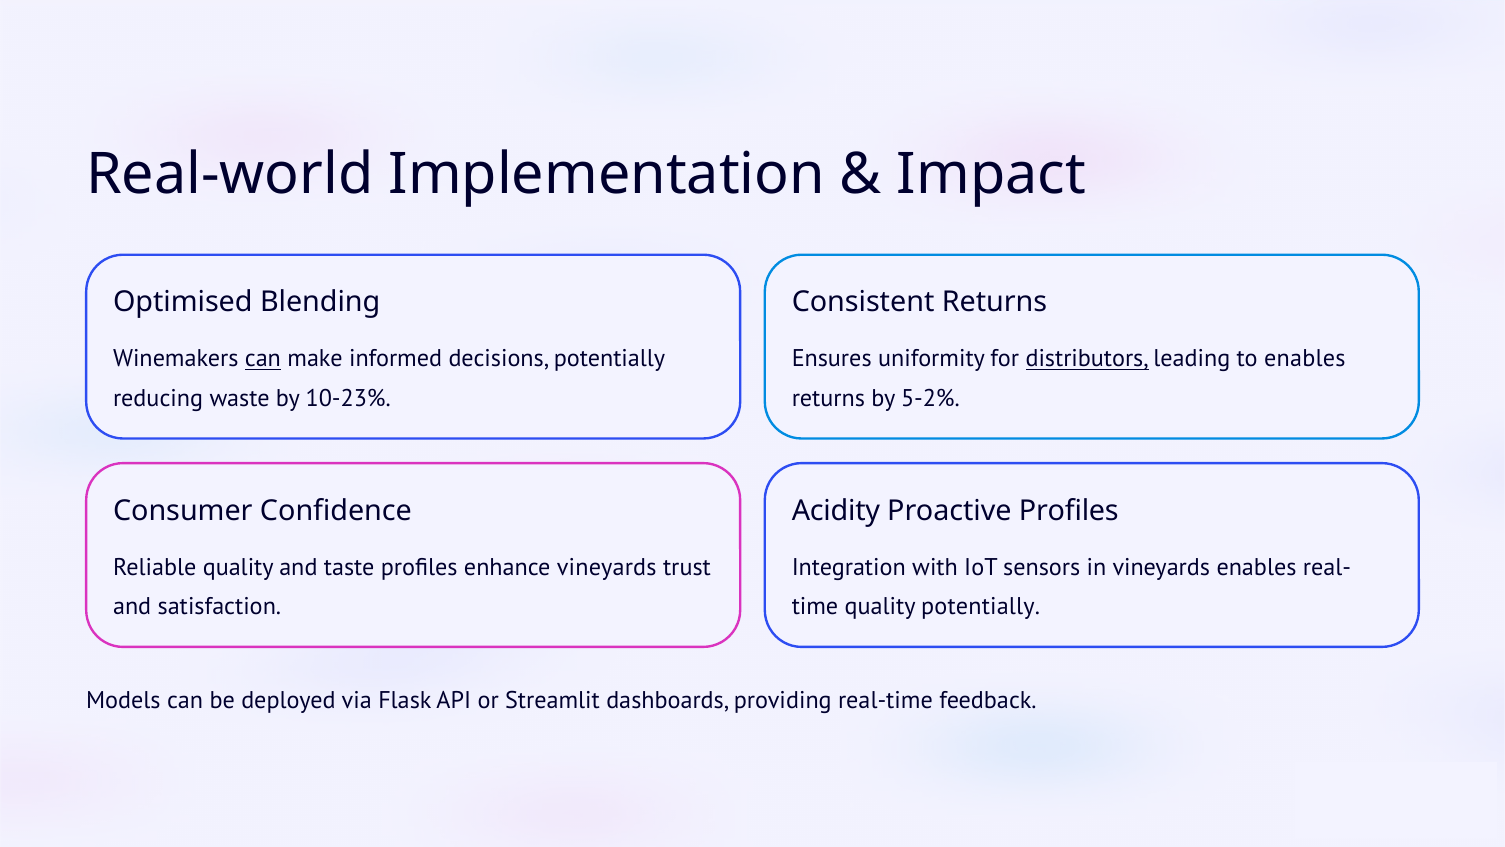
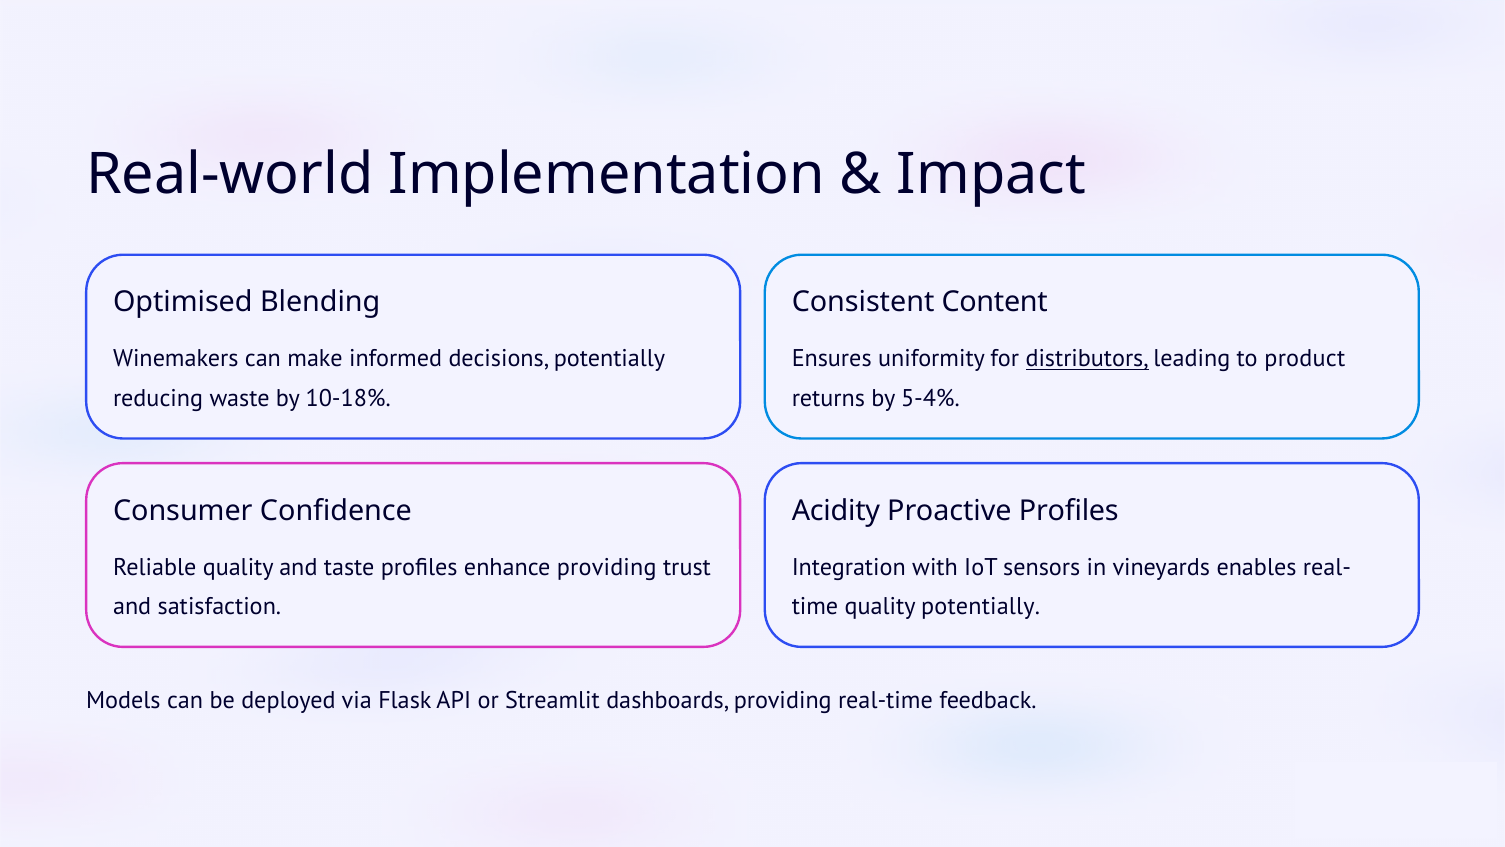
Consistent Returns: Returns -> Content (995, 302)
can underline: present -> none (263, 359)
to enables: enables -> product (1305, 359)
10-23%: 10-23% -> 10-18% (348, 398)
5-2%: 5-2% -> 5-4% (930, 398)
enhance vineyards: vineyards -> providing (607, 567)
